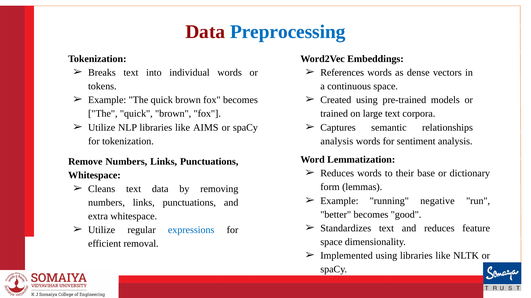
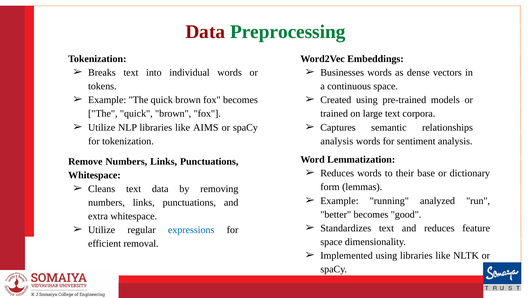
Preprocessing colour: blue -> green (288, 32)
References: References -> Businesses (342, 73)
negative: negative -> analyzed (438, 201)
